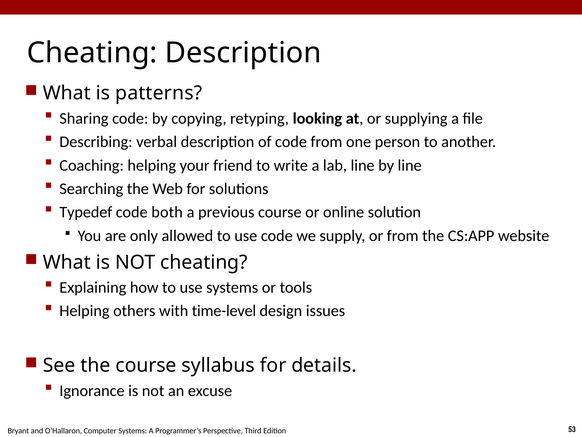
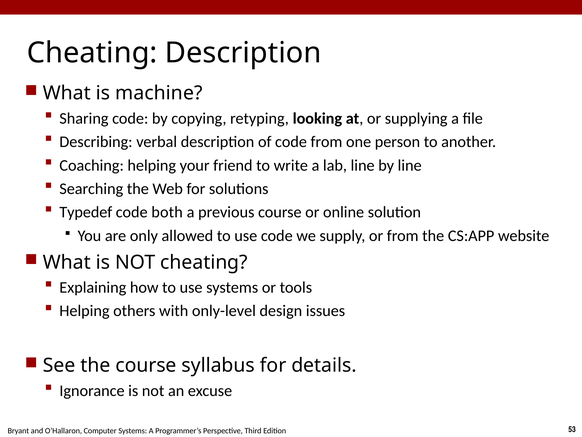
patterns: patterns -> machine (159, 93)
time-level: time-level -> only-level (224, 311)
